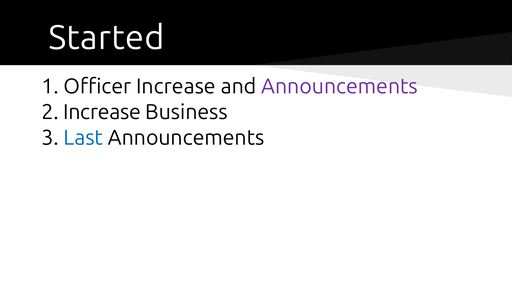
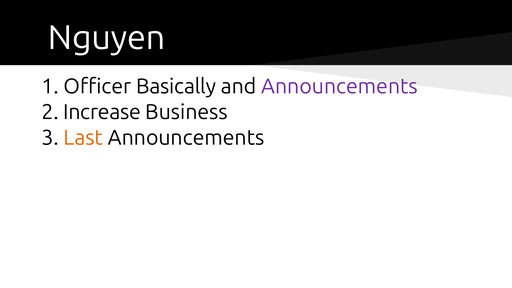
Started: Started -> Nguyen (107, 38)
Officer Increase: Increase -> Basically (176, 87)
Last colour: blue -> orange (83, 138)
